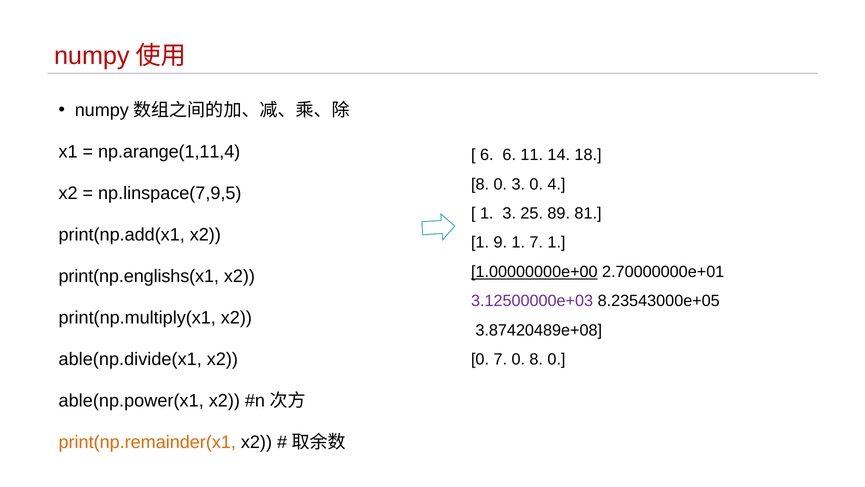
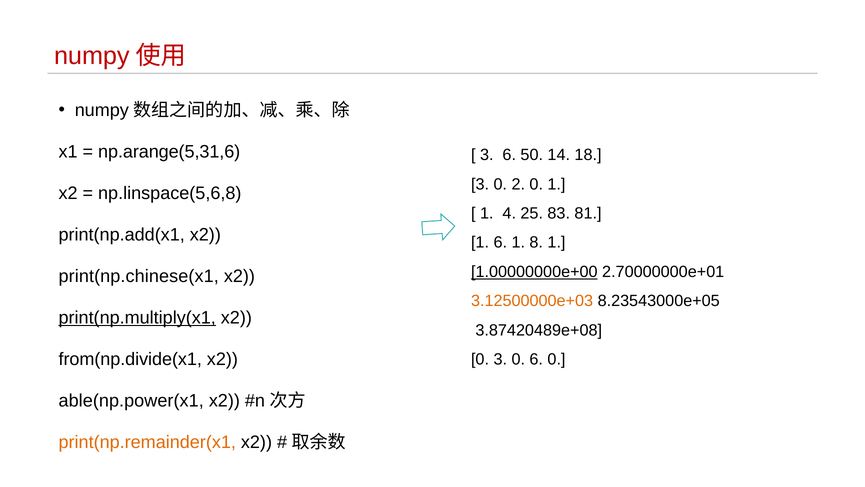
np.arange(1,11,4: np.arange(1,11,4 -> np.arange(5,31,6 (169, 152)
6: 6 -> 3 (487, 155)
11: 11 -> 50 (532, 155)
8: 8 -> 3 (480, 184)
0 3: 3 -> 2 (518, 184)
0 4: 4 -> 1 (556, 184)
np.linspace(7,9,5: np.linspace(7,9,5 -> np.linspace(5,6,8 (170, 193)
1 3: 3 -> 4 (509, 213)
89: 89 -> 83 (559, 213)
1 9: 9 -> 6 (500, 242)
1 7: 7 -> 8 (536, 242)
print(np.englishs(x1: print(np.englishs(x1 -> print(np.chinese(x1 (139, 276)
3.12500000e+03 colour: purple -> orange (532, 301)
print(np.multiply(x1 underline: none -> present (137, 318)
able(np.divide(x1: able(np.divide(x1 -> from(np.divide(x1 (130, 359)
0 7: 7 -> 3 (500, 359)
0 8: 8 -> 6 (536, 359)
